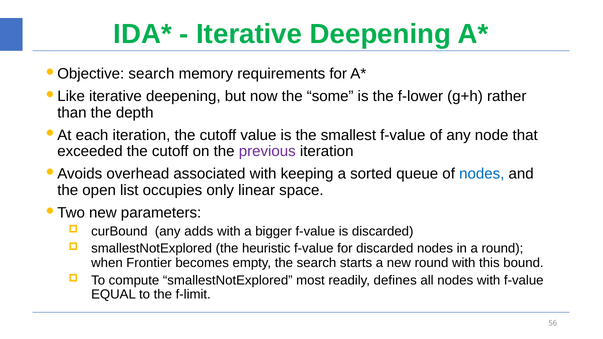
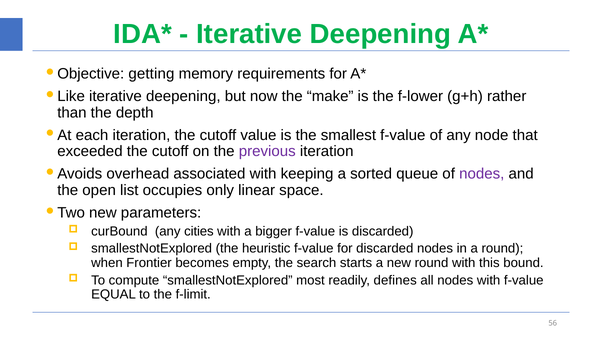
search: search -> getting (151, 74)
some: some -> make (330, 96)
nodes colour: blue -> purple (482, 174)
adds: adds -> cities (199, 231)
